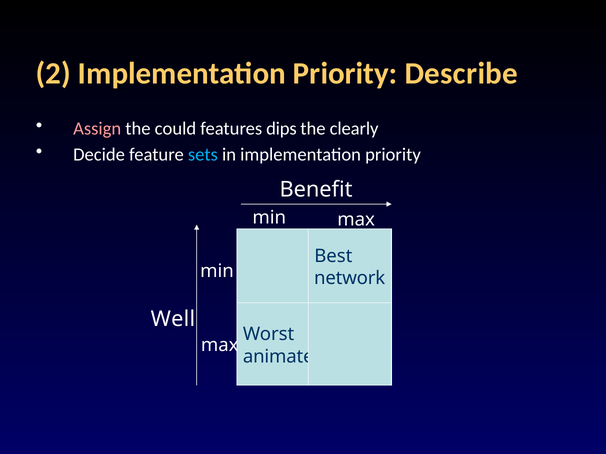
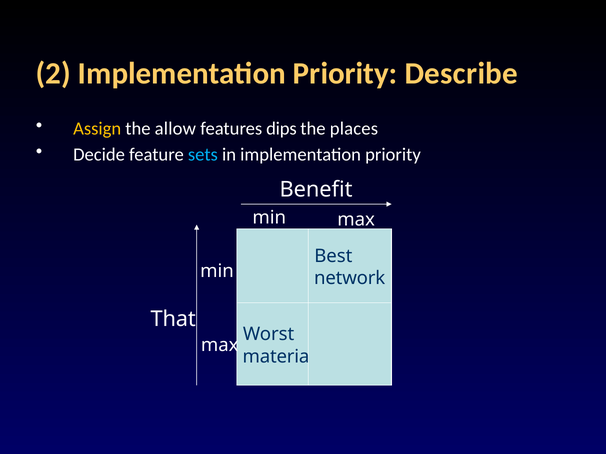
Assign colour: pink -> yellow (97, 129)
could: could -> allow (175, 129)
clearly: clearly -> places (354, 129)
Well: Well -> That (173, 319)
animate: animate -> material (278, 357)
